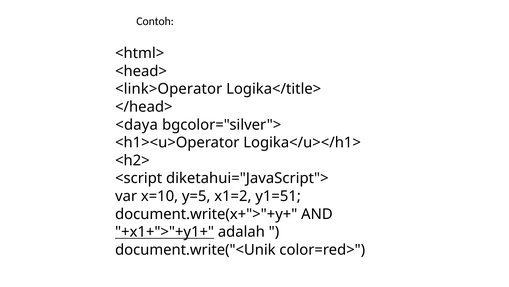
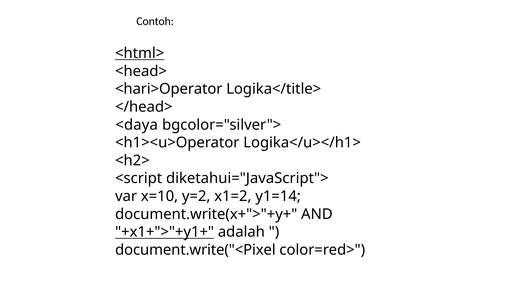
<html> underline: none -> present (140, 53)
<link>Operator: <link>Operator -> <hari>Operator (169, 89)
y=5: y=5 -> y=2 (196, 196)
y1=51: y1=51 -> y1=14 (278, 196)
document.write("<Unik: document.write("<Unik -> document.write("<Pixel (195, 249)
